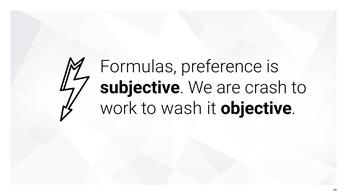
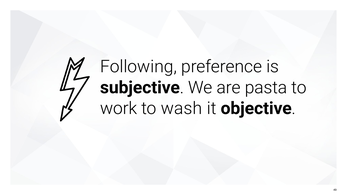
Formulas: Formulas -> Following (138, 67)
crash: crash -> pasta (266, 88)
